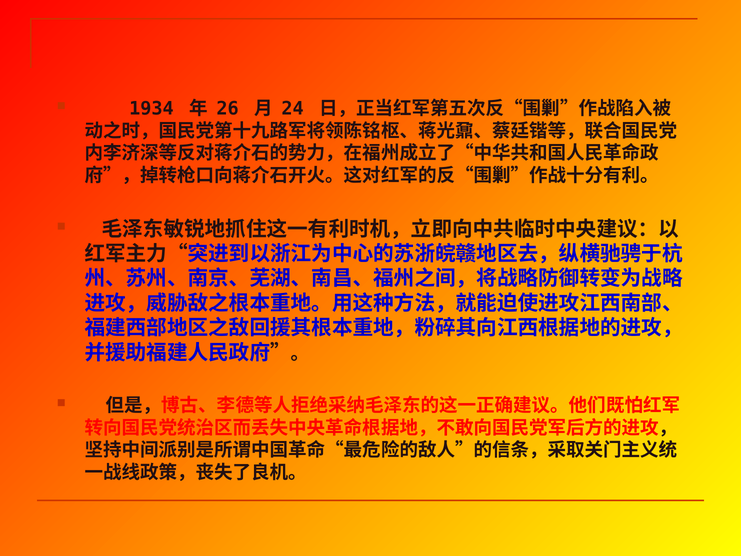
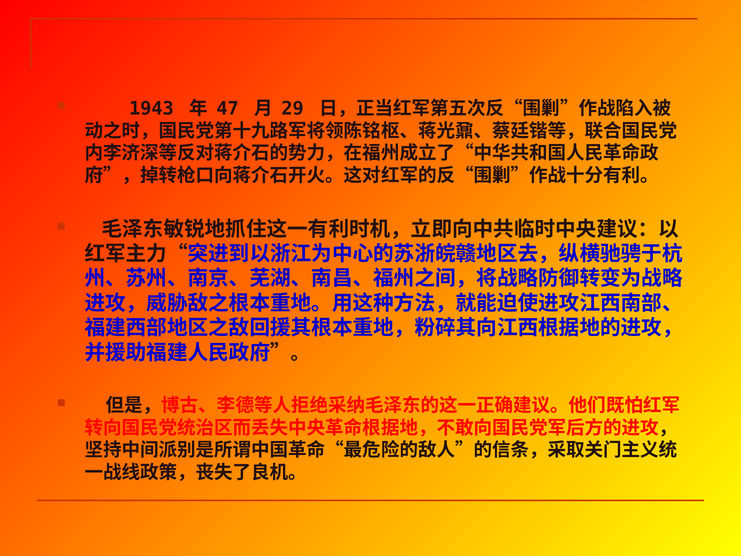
1934: 1934 -> 1943 (151, 109)
26: 26 -> 47 (228, 109)
24: 24 -> 29 (293, 109)
